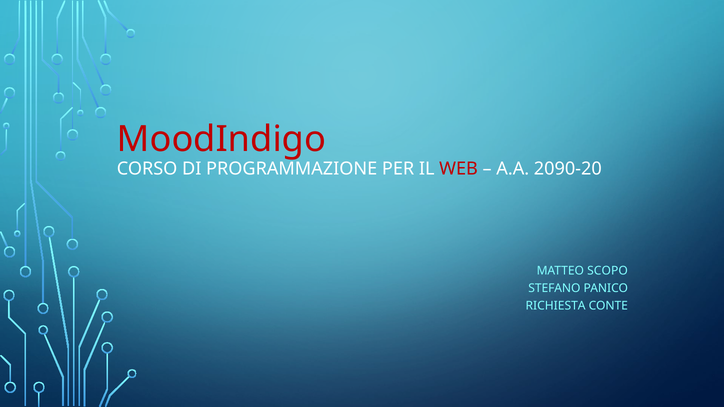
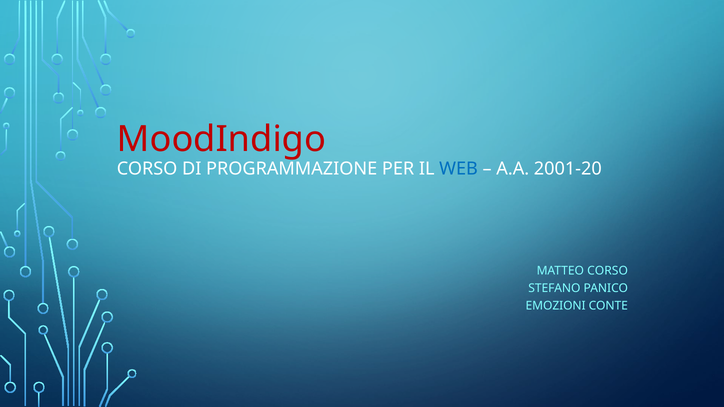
WEB colour: red -> blue (459, 169)
2090-20: 2090-20 -> 2001-20 (568, 169)
MATTEO SCOPO: SCOPO -> CORSO (608, 271)
RICHIESTA: RICHIESTA -> EMOZIONI (556, 306)
